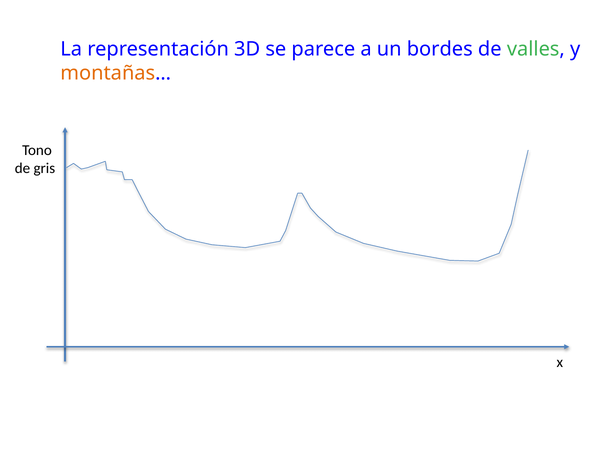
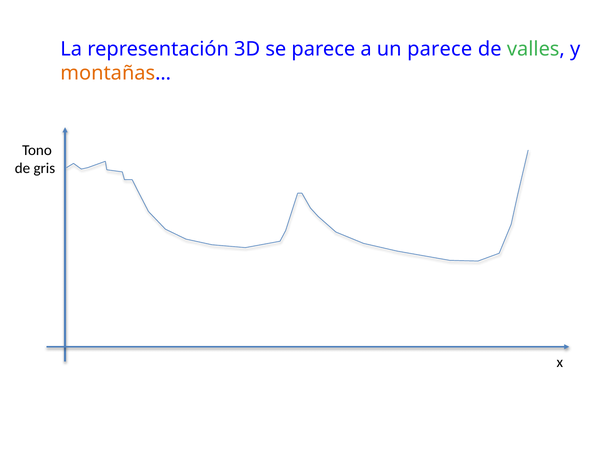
un bordes: bordes -> parece (440, 49)
